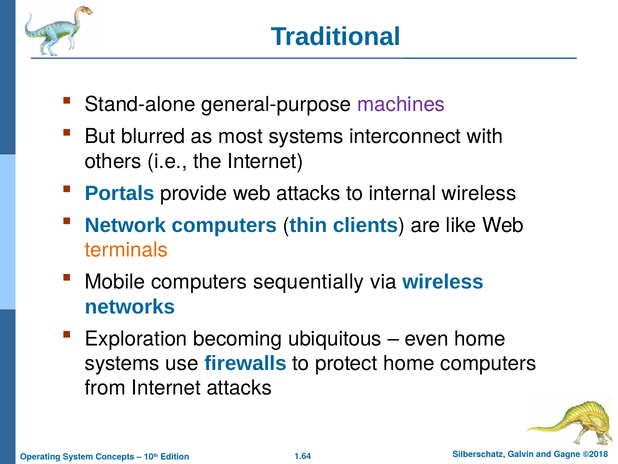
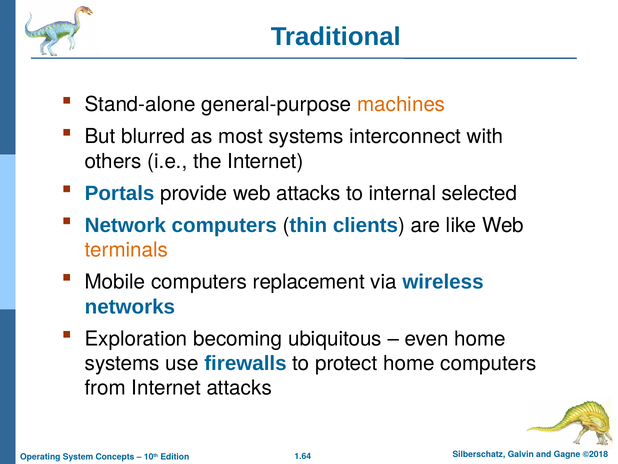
machines colour: purple -> orange (401, 105)
internal wireless: wireless -> selected (479, 193)
sequentially: sequentially -> replacement (309, 282)
